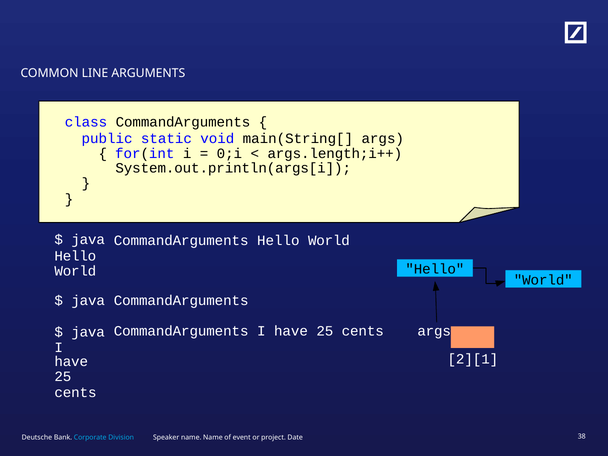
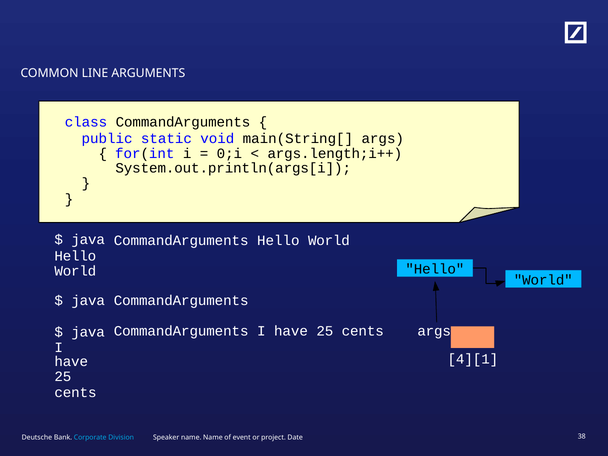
2][1: 2][1 -> 4][1 (473, 359)
